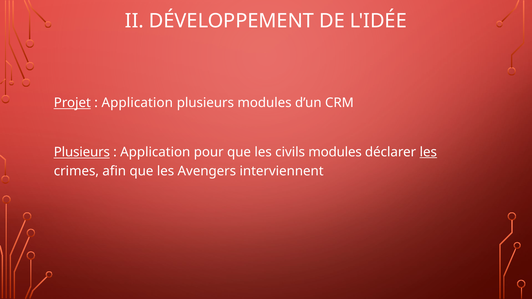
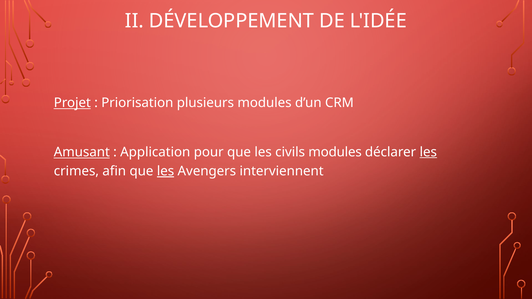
Application: Application -> Priorisation (137, 103)
Plusieurs: Plusieurs -> Amusant (82, 152)
les underline: none -> present (165, 171)
